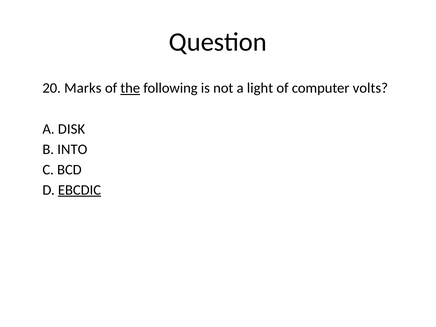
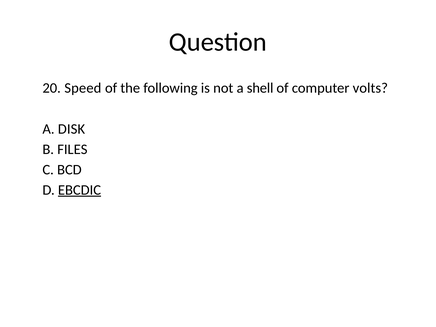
Marks: Marks -> Speed (83, 88)
the underline: present -> none (130, 88)
light: light -> shell (260, 88)
INTO: INTO -> FILES (72, 149)
